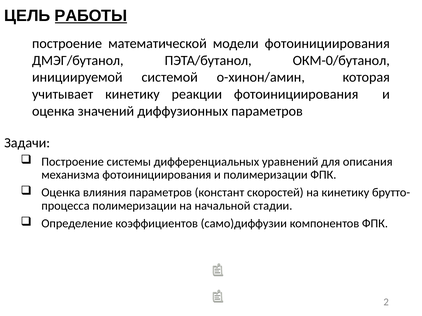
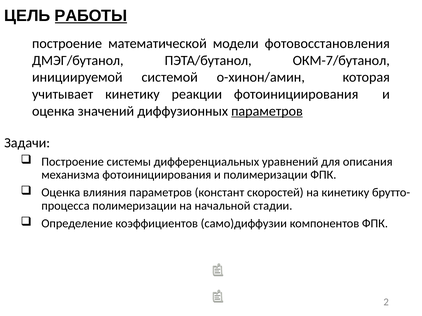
модели фотоинициирования: фотоинициирования -> фотовосстановления (327, 44)
ОКМ-0/бутанол: ОКМ-0/бутанол -> ОКМ-7/бутанол (341, 61)
параметров underline: none -> present (267, 111)
